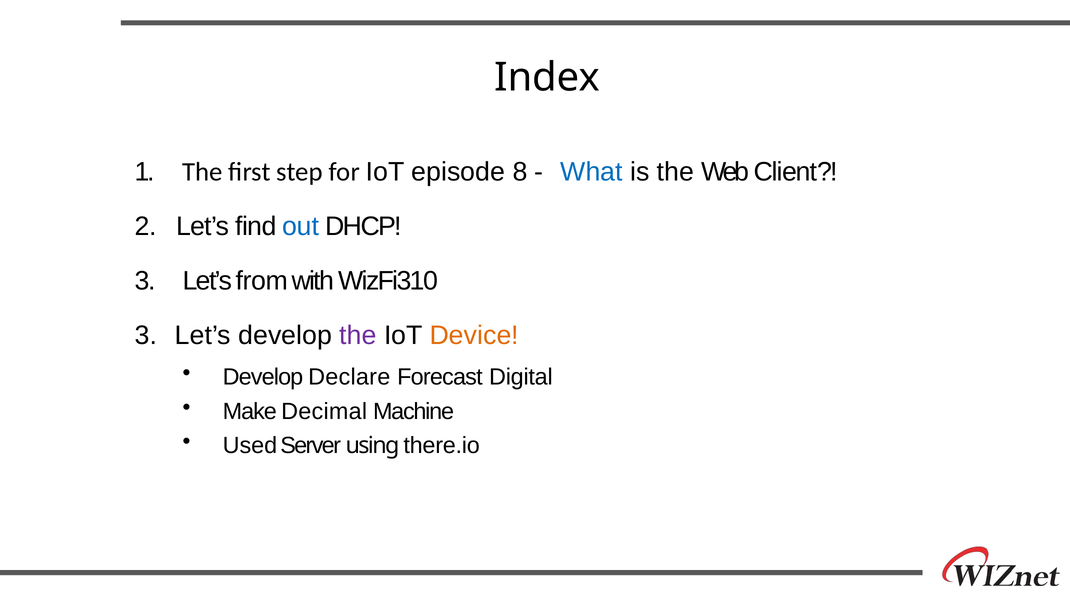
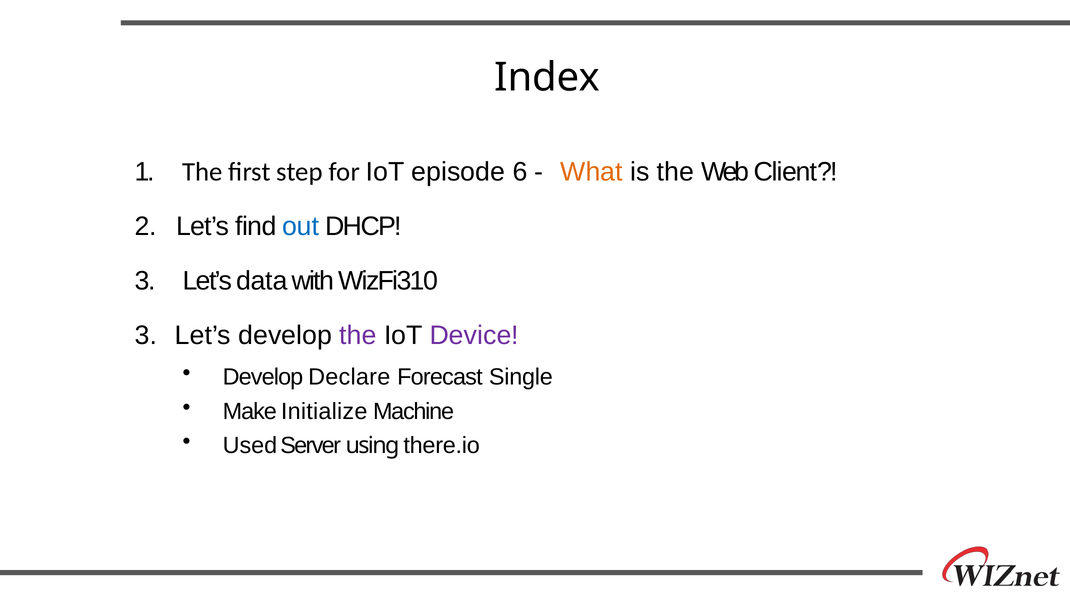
8: 8 -> 6 (520, 172)
What colour: blue -> orange (592, 172)
from: from -> data (262, 281)
Device colour: orange -> purple (474, 335)
Digital: Digital -> Single (521, 377)
Decimal: Decimal -> Initialize (324, 411)
